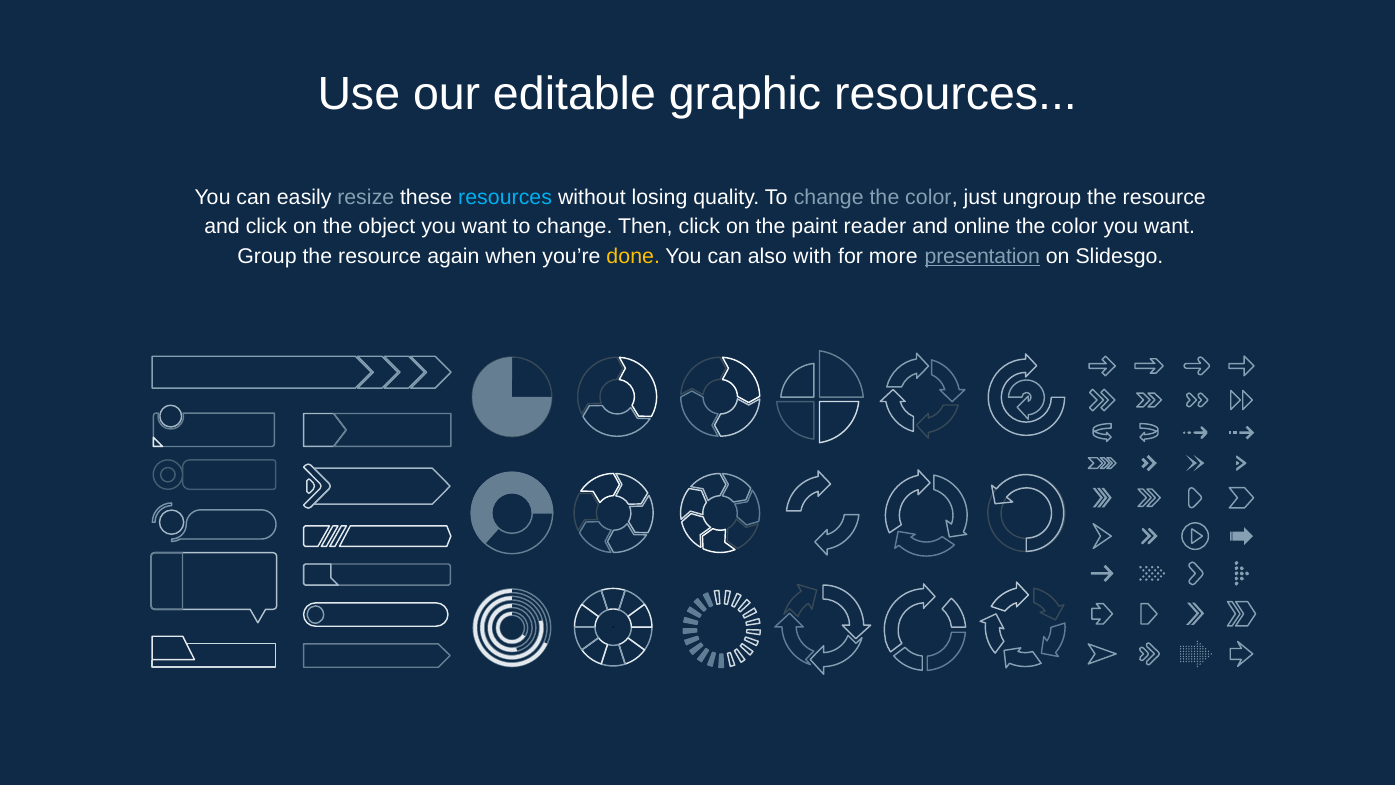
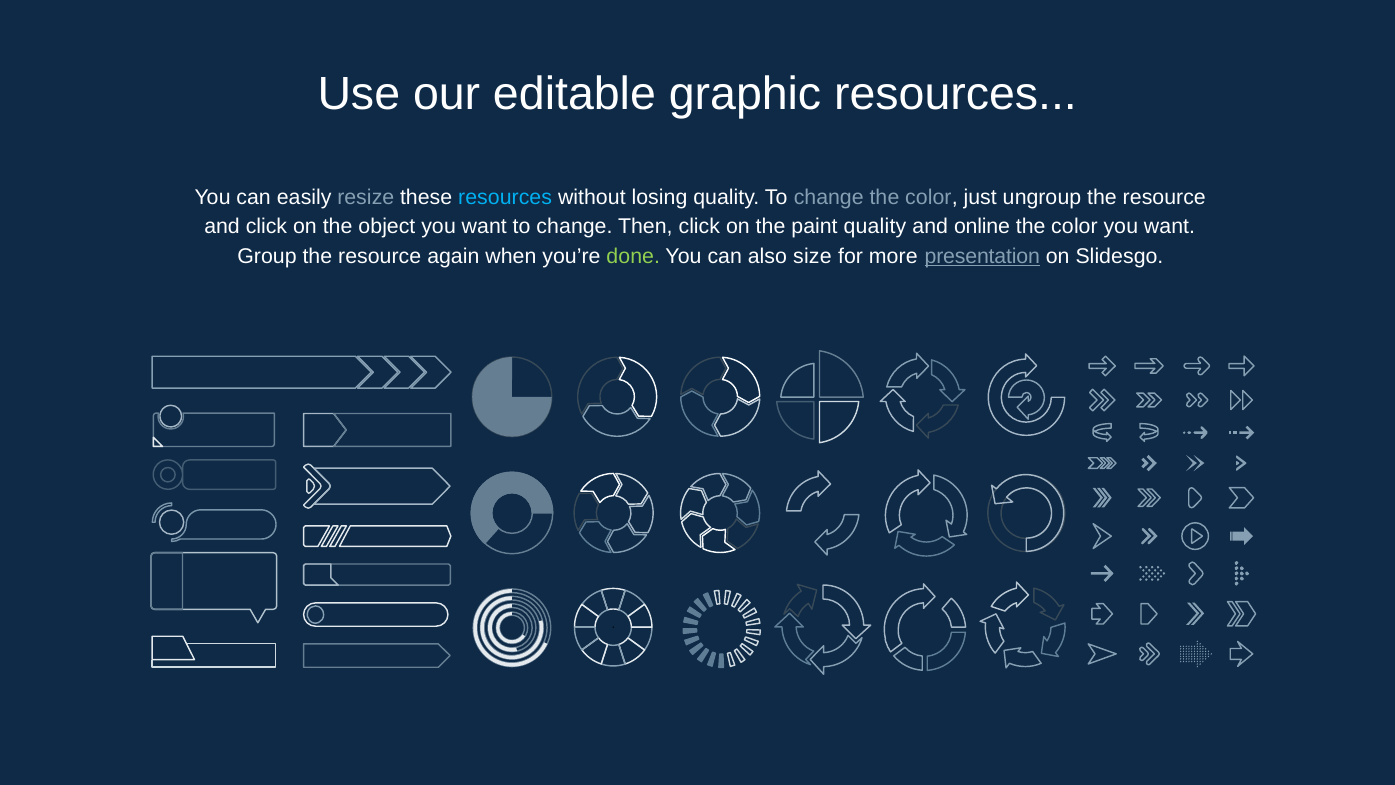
paint reader: reader -> quality (875, 226)
done colour: yellow -> light green (633, 256)
with: with -> size (812, 256)
